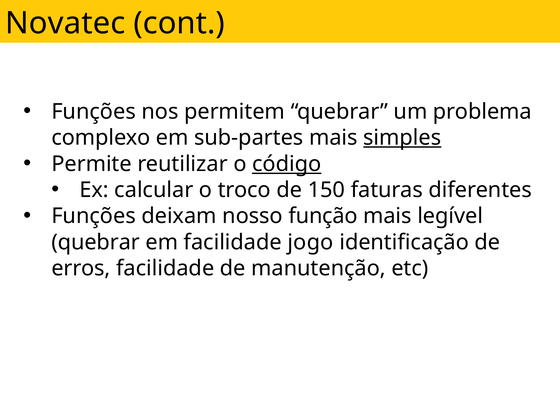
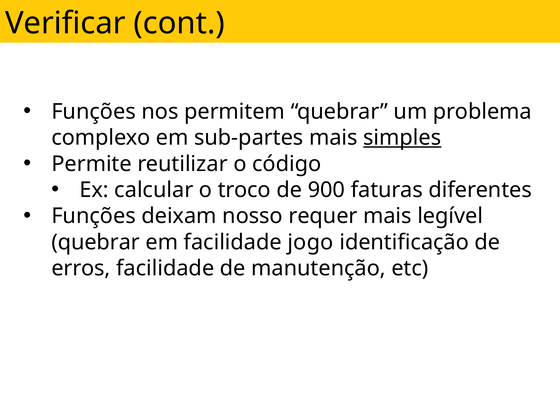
Novatec: Novatec -> Verificar (65, 23)
código underline: present -> none (287, 164)
150: 150 -> 900 (326, 190)
função: função -> requer (323, 216)
